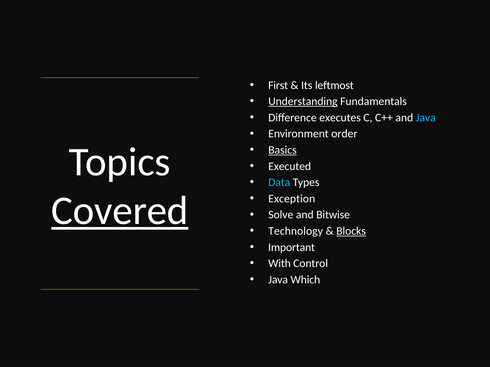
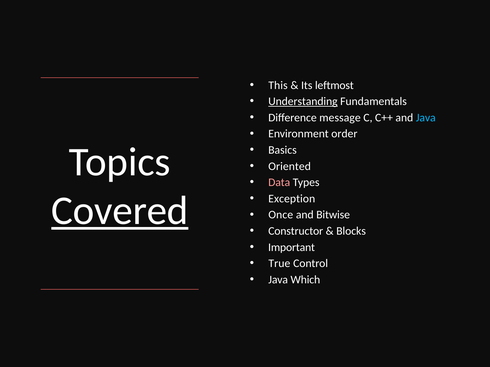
First: First -> This (278, 85)
executes: executes -> message (340, 118)
Basics underline: present -> none (282, 150)
Executed: Executed -> Oriented (290, 166)
Data colour: light blue -> pink (279, 183)
Solve: Solve -> Once (281, 215)
Technology: Technology -> Constructor (296, 231)
Blocks underline: present -> none (351, 231)
With: With -> True (279, 264)
